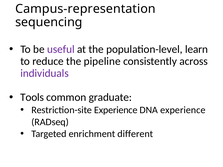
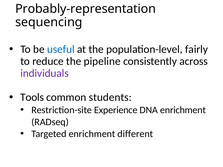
Campus-representation: Campus-representation -> Probably-representation (86, 9)
useful colour: purple -> blue (61, 49)
learn: learn -> fairly (196, 49)
graduate: graduate -> students (110, 97)
DNA experience: experience -> enrichment (183, 110)
